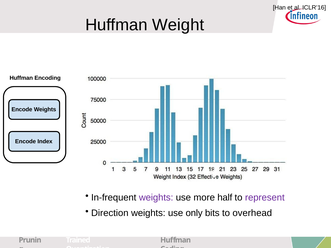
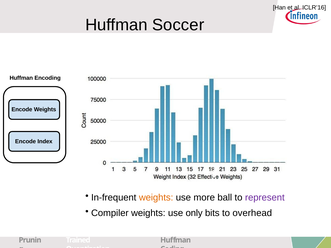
Weight: Weight -> Soccer (178, 25)
weights colour: purple -> orange (156, 198)
half: half -> ball (225, 198)
Direction: Direction -> Compiler (110, 213)
